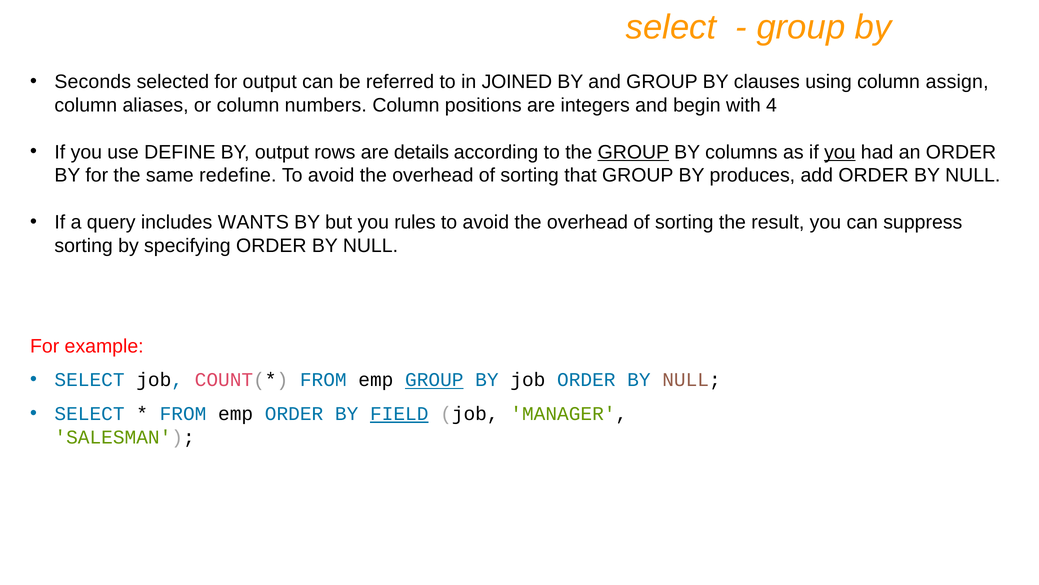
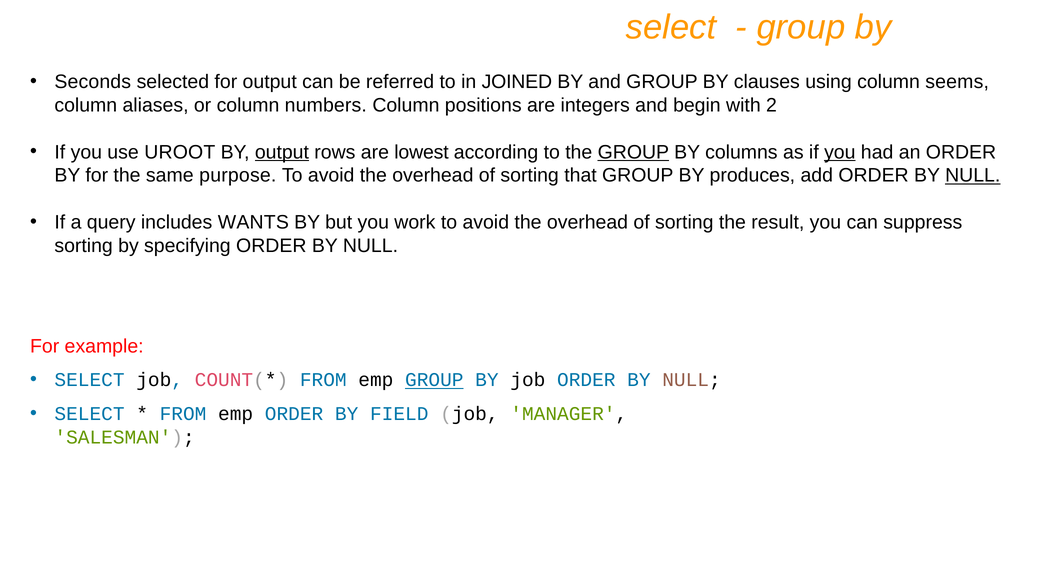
assign: assign -> seems (957, 82)
4: 4 -> 2 (772, 105)
DEFINE: DEFINE -> UROOT (180, 152)
output underline: none -> present (282, 152)
details: details -> lowest (421, 152)
redefine: redefine -> purpose (238, 175)
NULL underline: none -> present (973, 175)
rules: rules -> work (415, 222)
FIELD underline: present -> none (399, 413)
